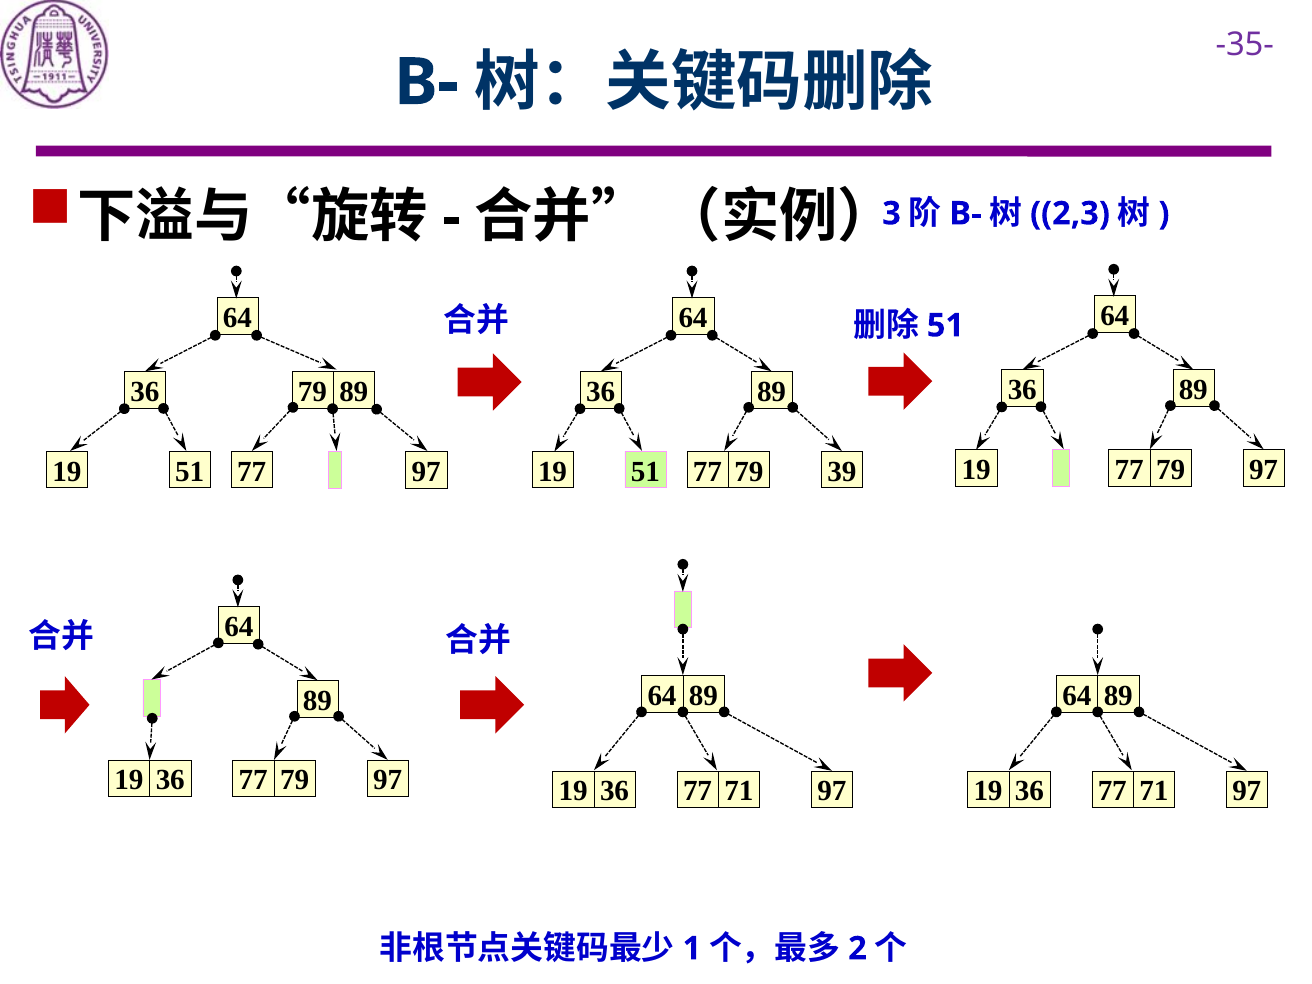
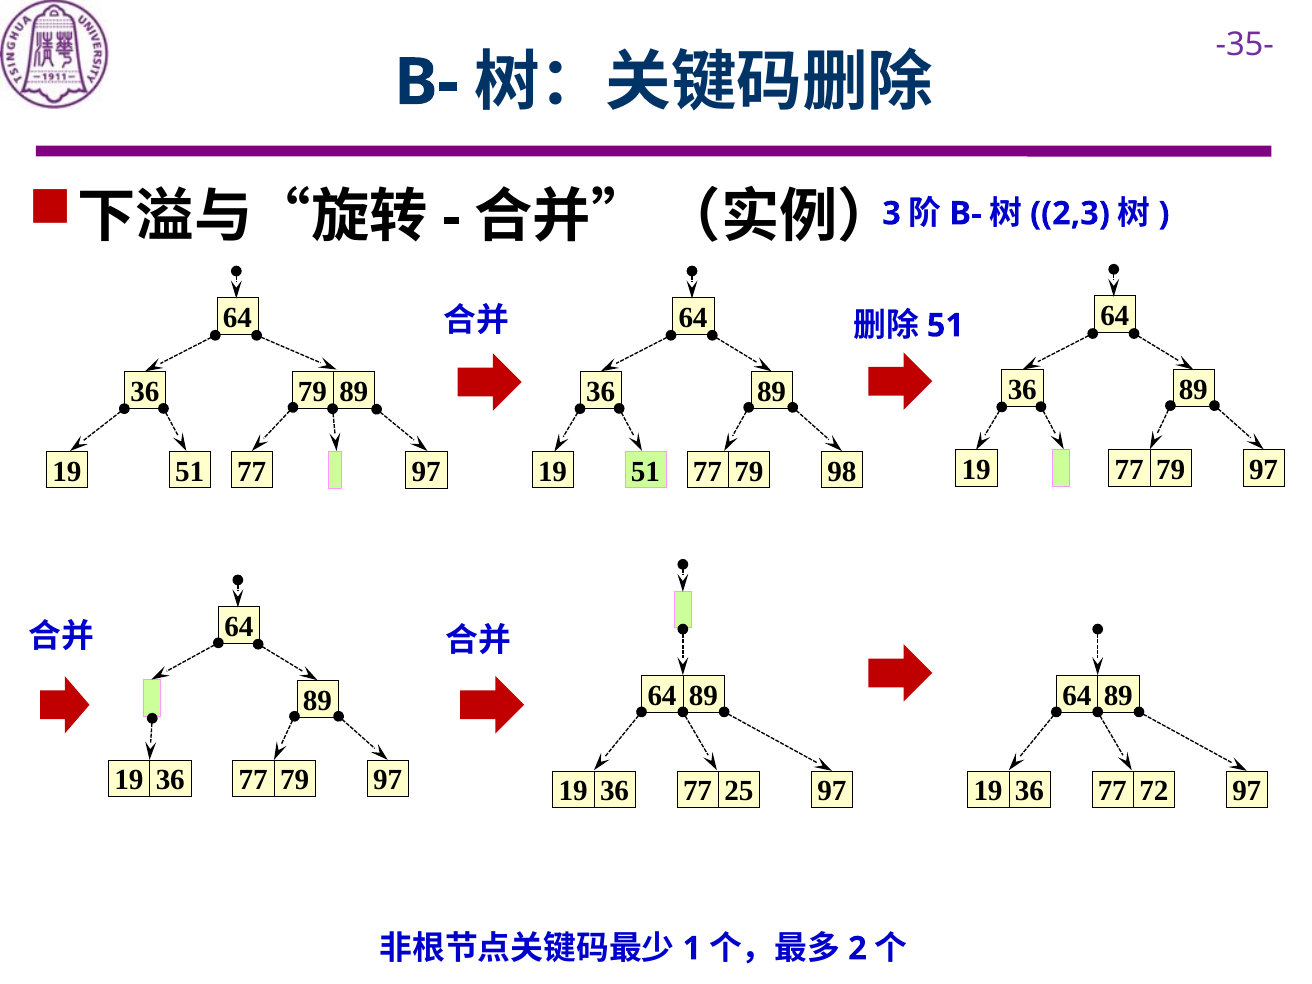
39: 39 -> 98 (842, 471)
71: 71 -> 25 (739, 791)
71: 71 -> 72 (1154, 791)
